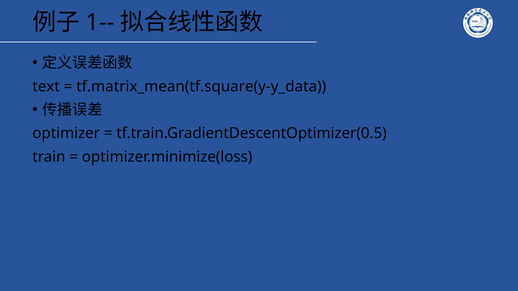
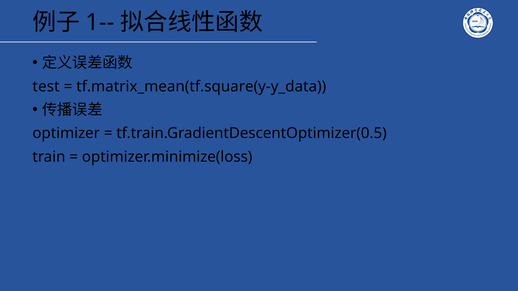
text: text -> test (46, 87)
